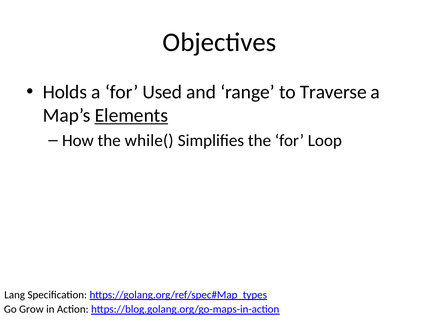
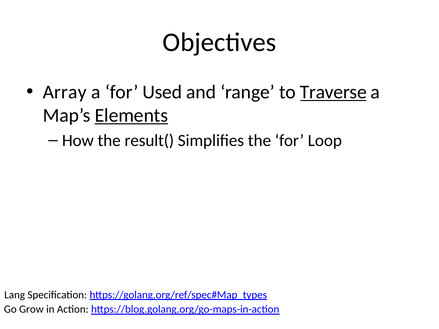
Holds: Holds -> Array (65, 92)
Traverse underline: none -> present (333, 92)
while(: while( -> result( (149, 141)
